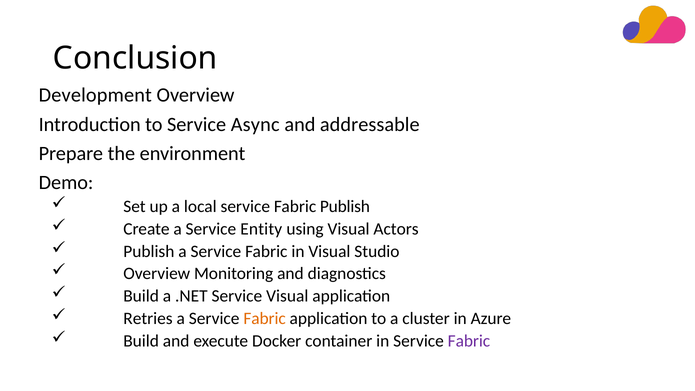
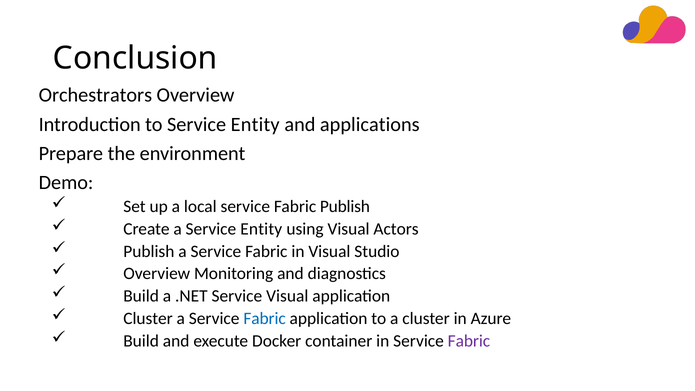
Development: Development -> Orchestrators (95, 95)
to Service Async: Async -> Entity (255, 124)
addressable: addressable -> applications (370, 124)
Retries: Retries -> Cluster (148, 318)
Fabric colour: orange -> blue (265, 318)
